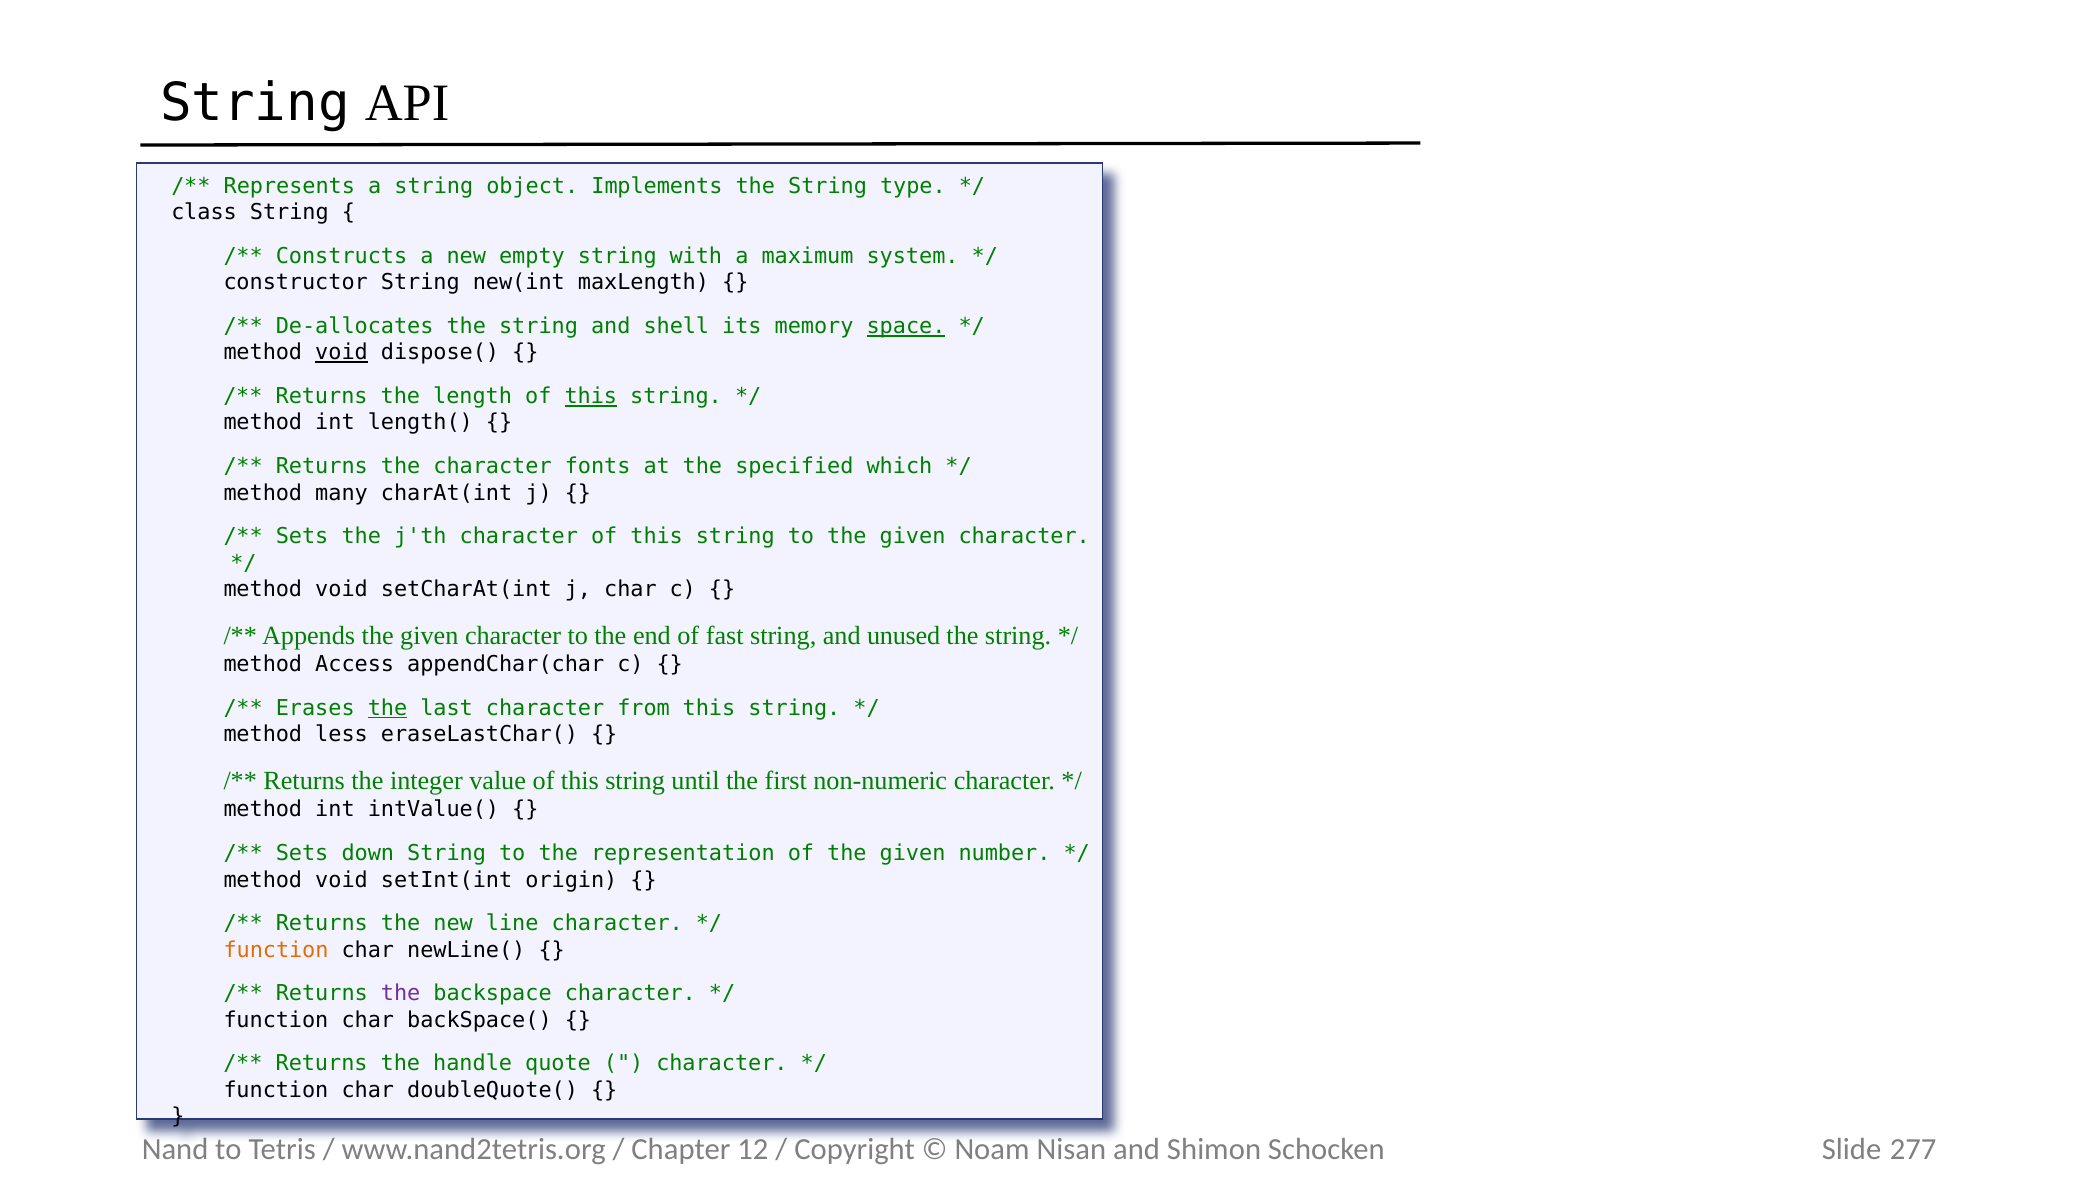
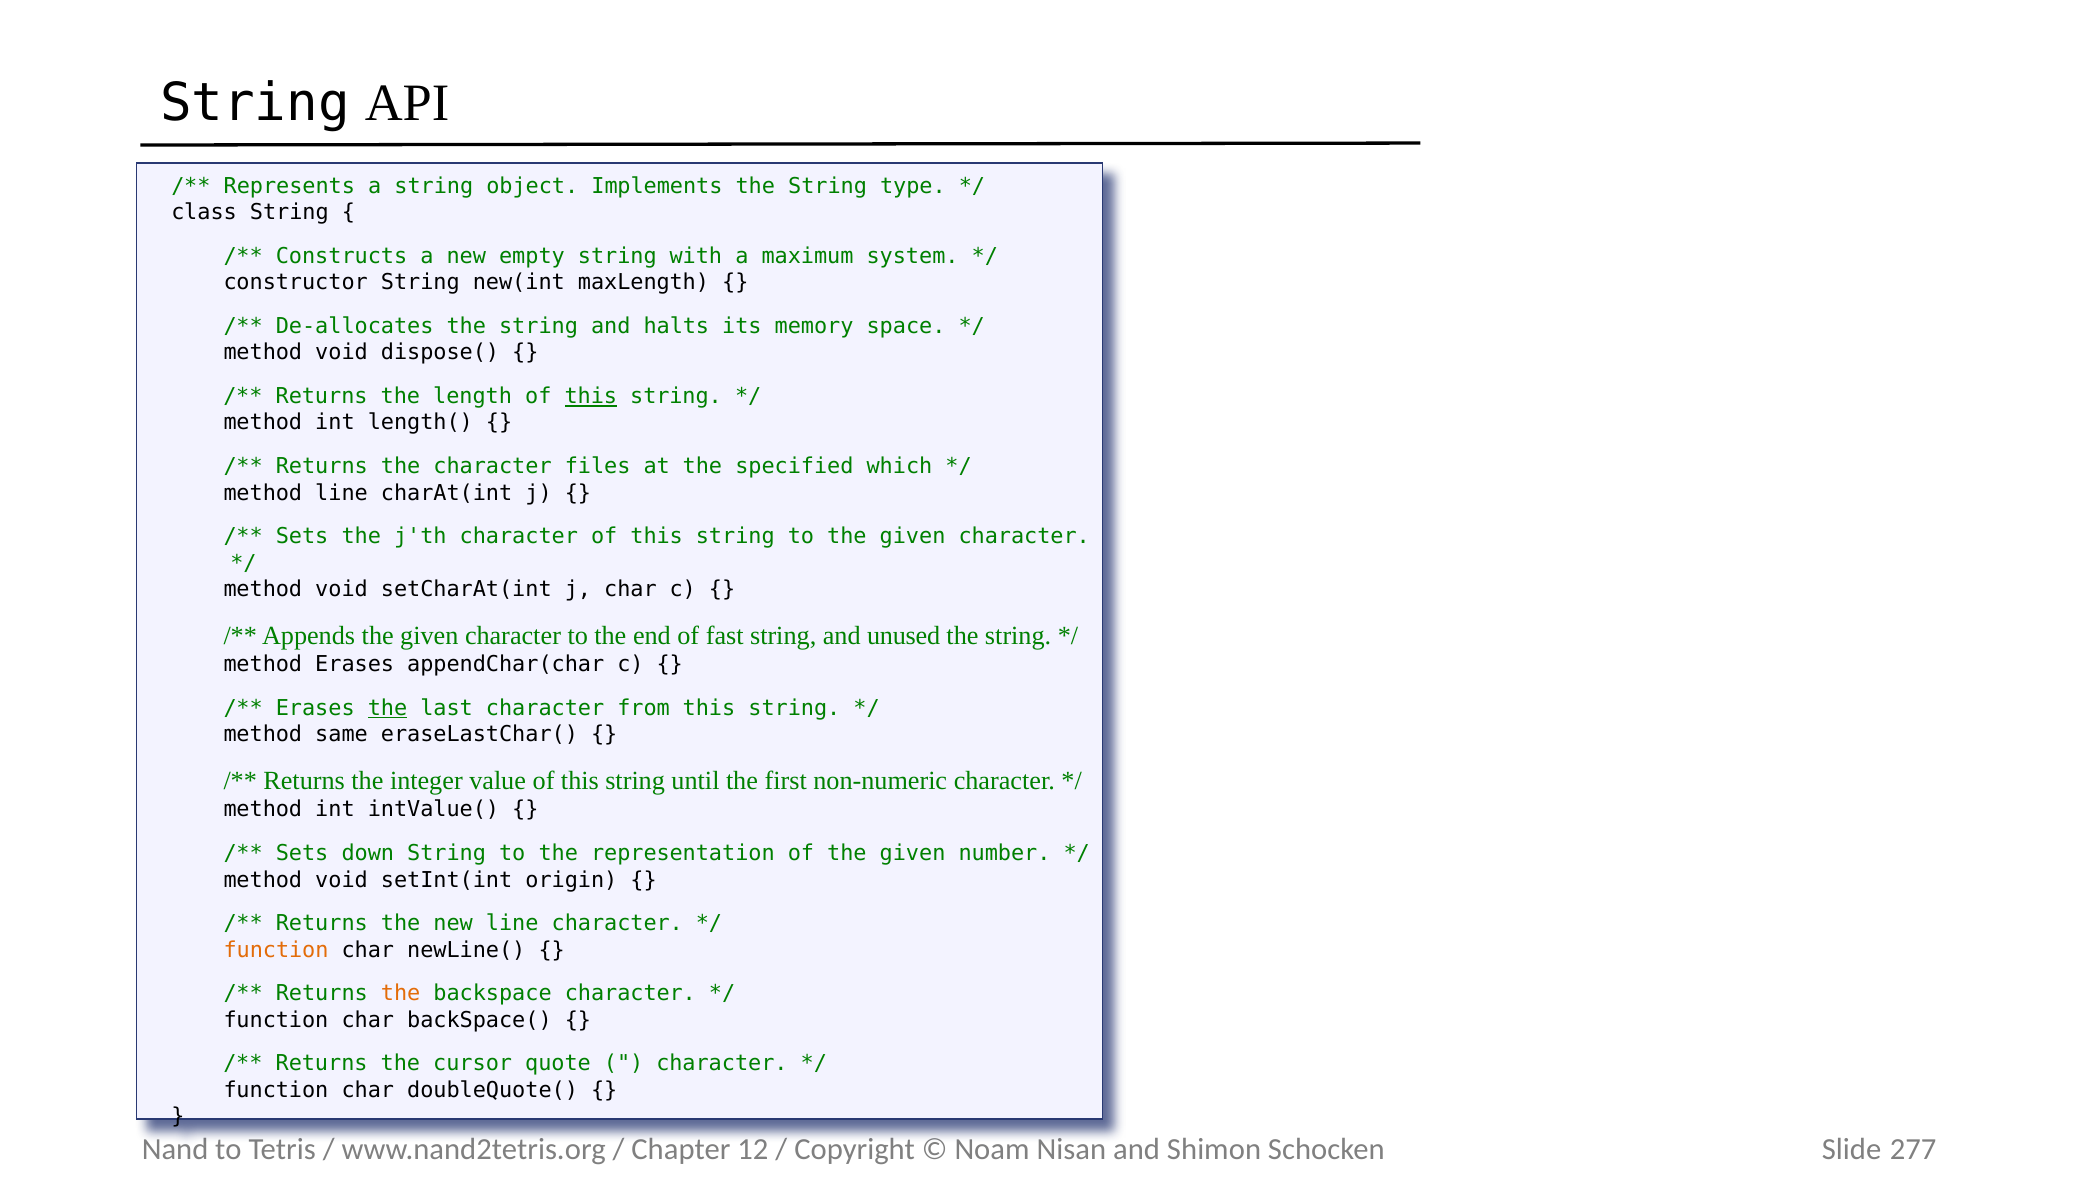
shell: shell -> halts (676, 327)
space underline: present -> none (906, 327)
void underline: present -> none (342, 353)
fonts: fonts -> files (598, 467)
method many: many -> line (342, 493)
method Access: Access -> Erases (355, 665)
less: less -> same (342, 735)
the colour: purple -> orange (401, 994)
handle: handle -> cursor (473, 1064)
